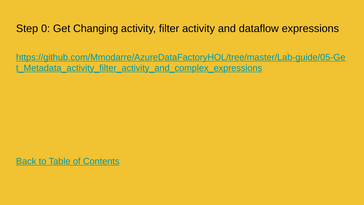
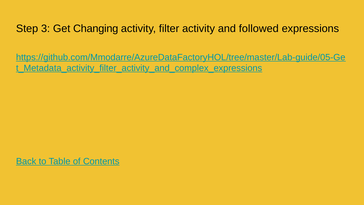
0: 0 -> 3 (46, 29)
dataflow: dataflow -> followed (259, 29)
